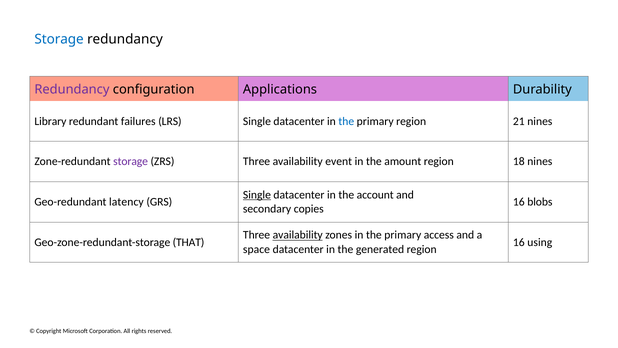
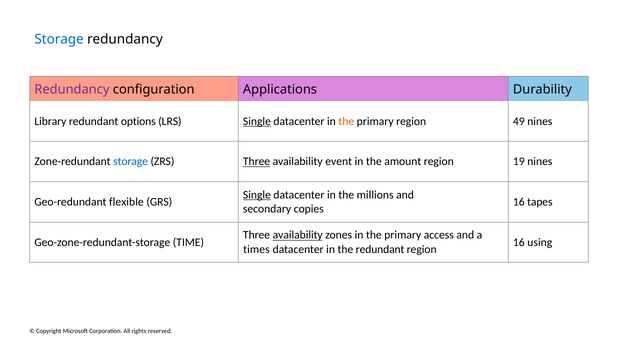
failures: failures -> options (138, 121)
Single underline: none -> present (257, 121)
the colour: blue -> orange (346, 121)
21: 21 -> 49 (519, 121)
storage colour: purple -> blue (131, 161)
Three underline: none -> present (257, 161)
18: 18 -> 19 (519, 161)
account: account -> millions (375, 195)
latency: latency -> flexible (126, 202)
blobs: blobs -> tapes (540, 202)
THAT: THAT -> TIME (188, 242)
space: space -> times (256, 249)
the generated: generated -> redundant (380, 249)
